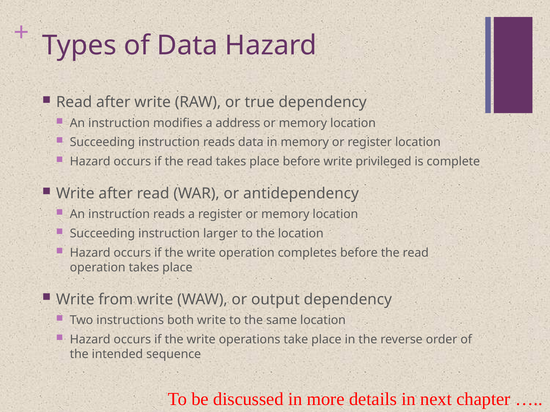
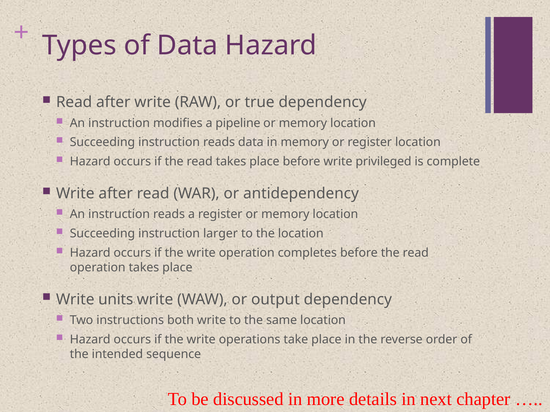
address: address -> pipeline (238, 123)
from: from -> units (116, 300)
